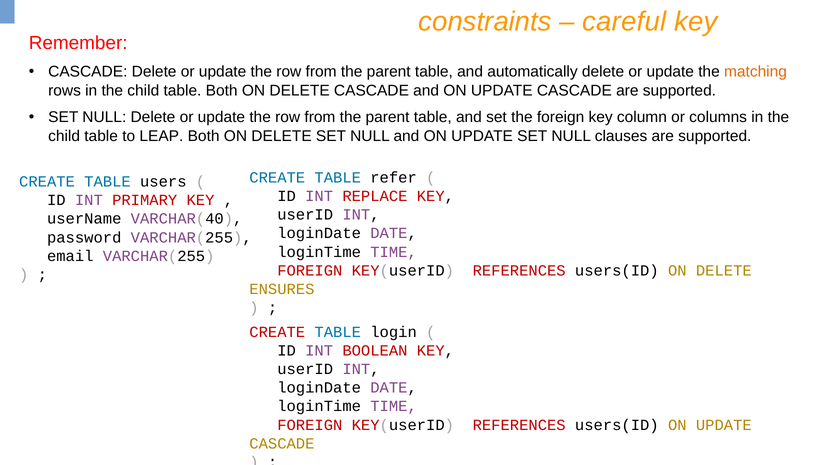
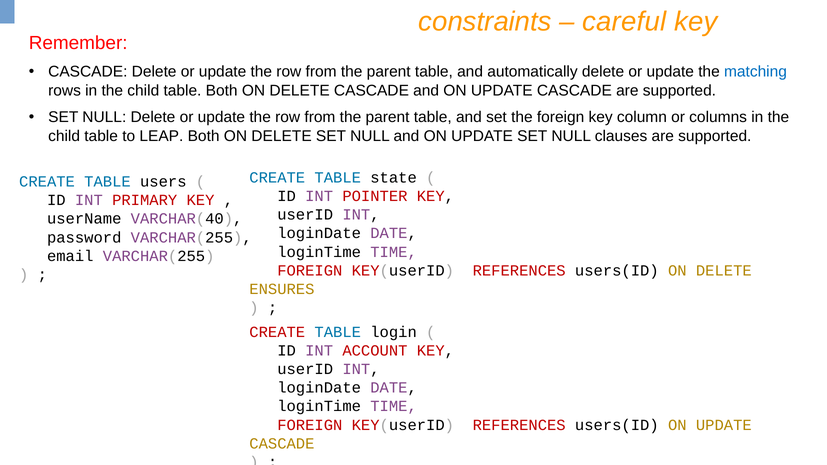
matching colour: orange -> blue (755, 72)
refer: refer -> state (394, 178)
REPLACE: REPLACE -> POINTER (375, 196)
BOOLEAN: BOOLEAN -> ACCOUNT (375, 351)
